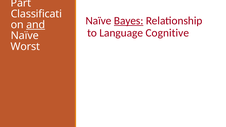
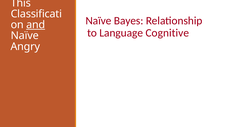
Part: Part -> This (21, 3)
Bayes underline: present -> none (129, 21)
Worst: Worst -> Angry (25, 47)
